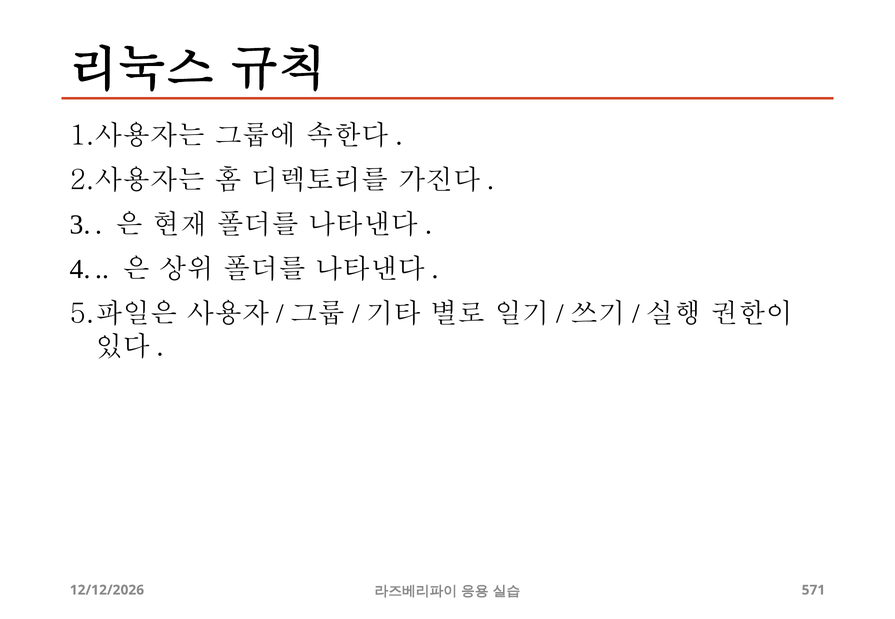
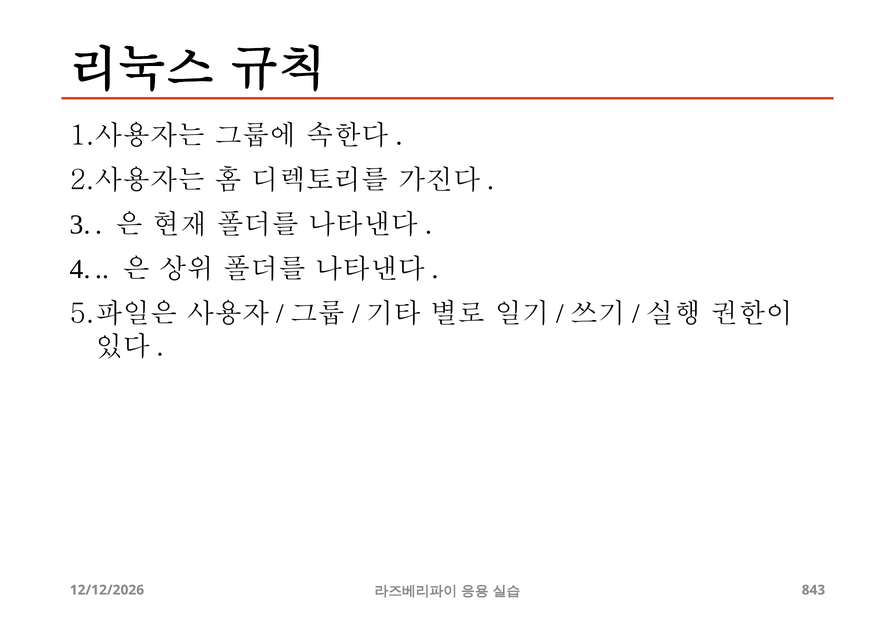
571: 571 -> 843 (813, 591)
